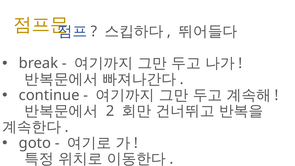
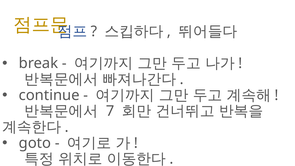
2: 2 -> 7 (110, 111)
